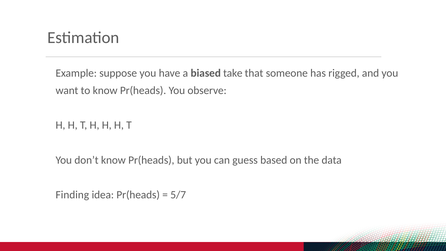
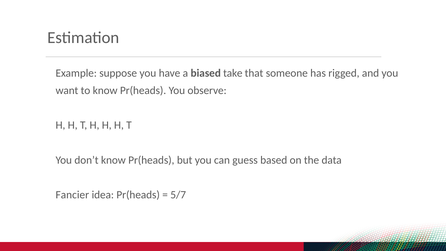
Finding: Finding -> Fancier (72, 195)
